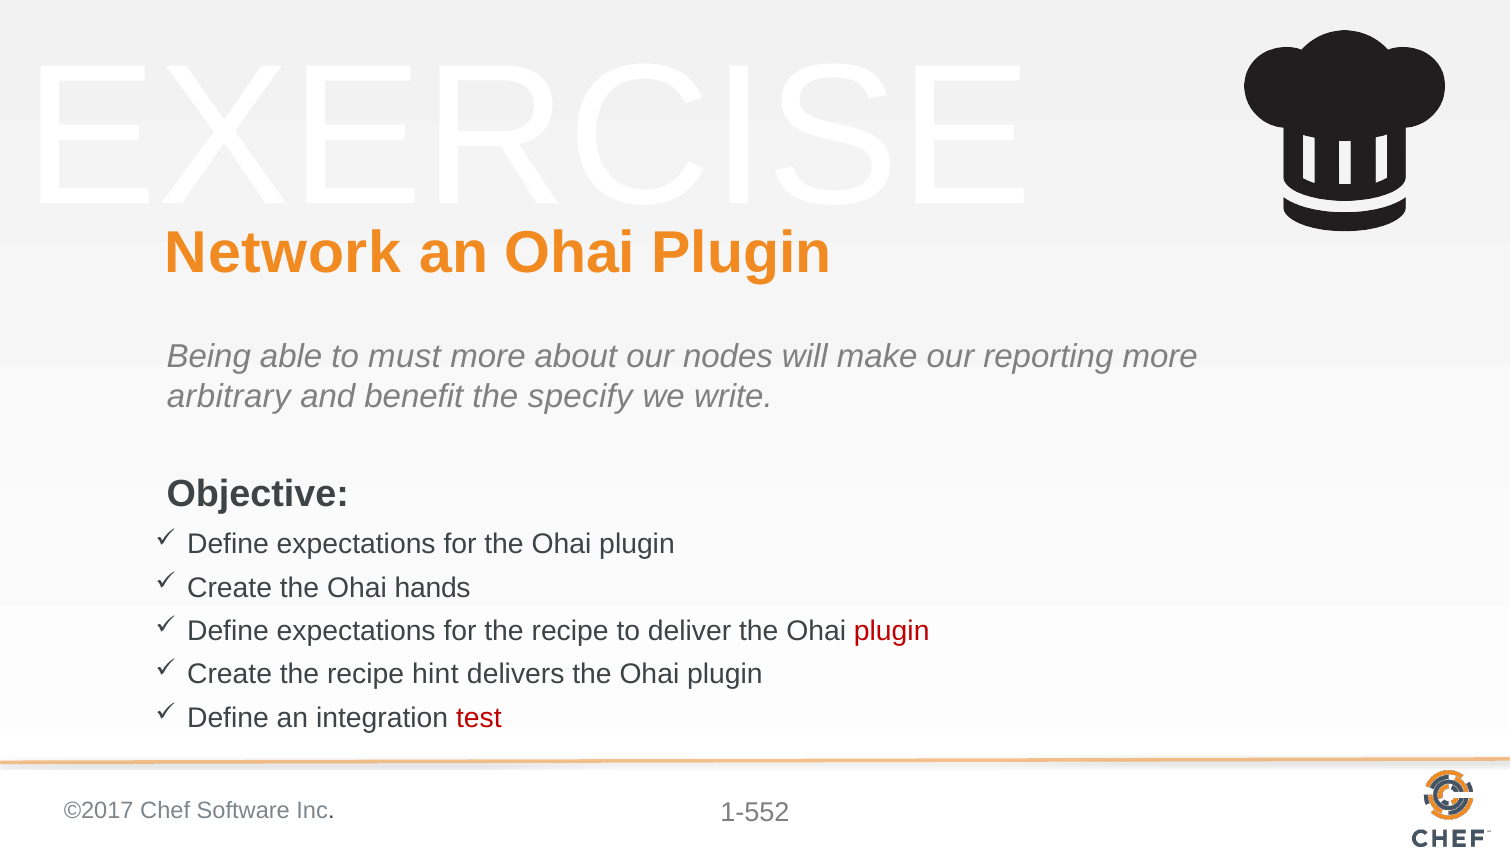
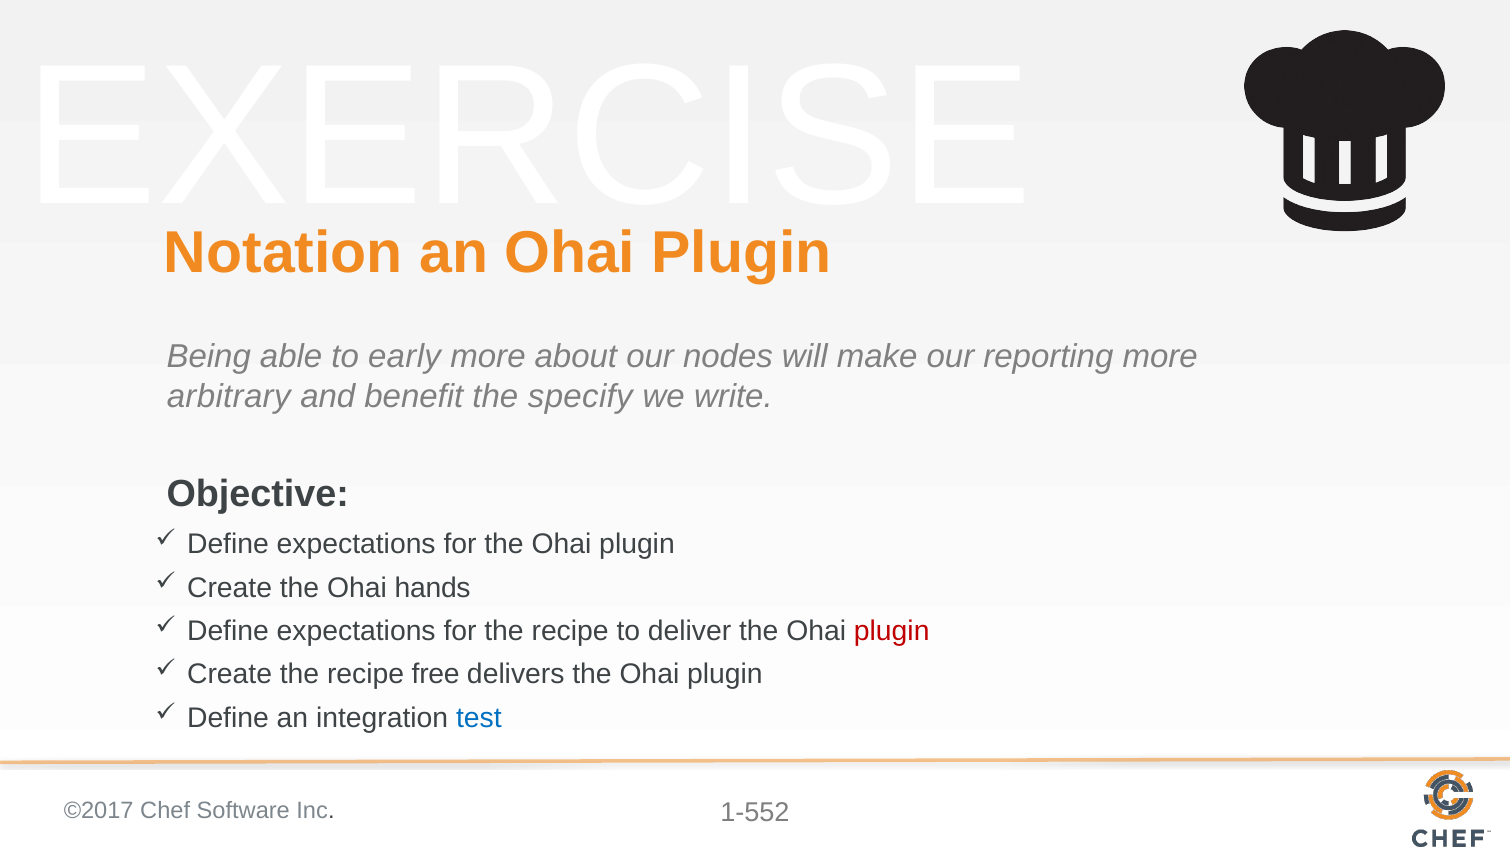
Network: Network -> Notation (283, 253)
must: must -> early (404, 356)
hint: hint -> free (436, 674)
test colour: red -> blue (479, 717)
